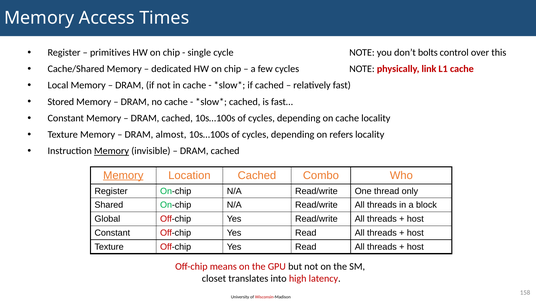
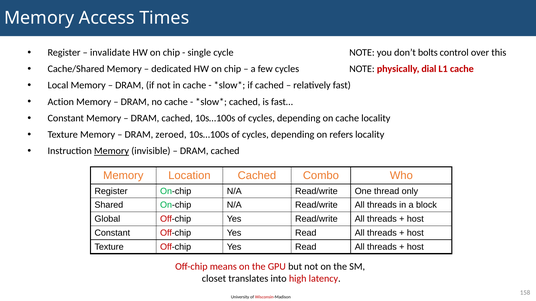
primitives: primitives -> invalidate (110, 53)
link: link -> dial (429, 69)
Stored: Stored -> Action (61, 102)
almost: almost -> zeroed (171, 135)
Memory underline: present -> none (123, 176)
